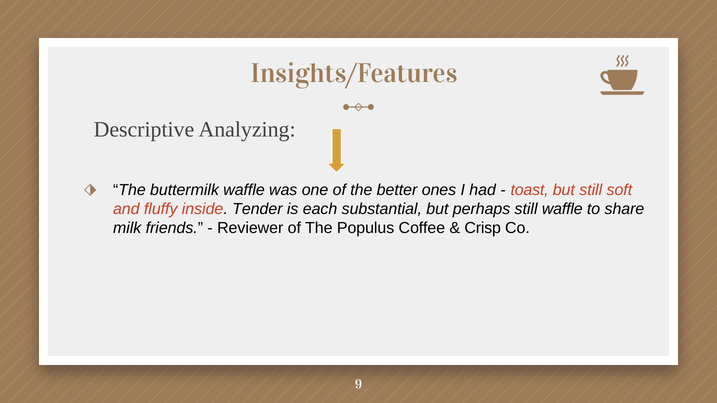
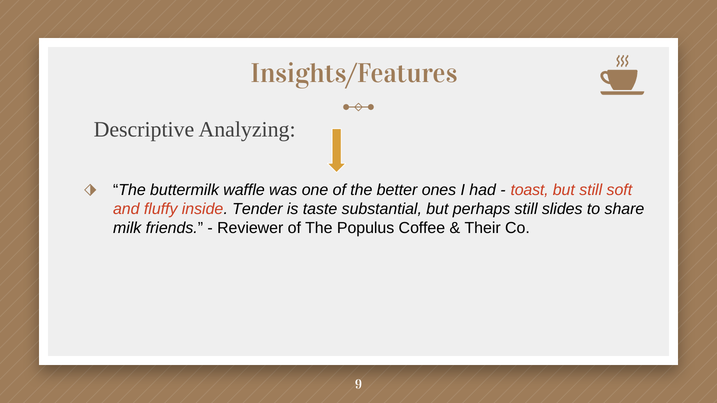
each: each -> taste (320, 209)
still waffle: waffle -> slides (562, 209)
Crisp: Crisp -> Their (483, 228)
